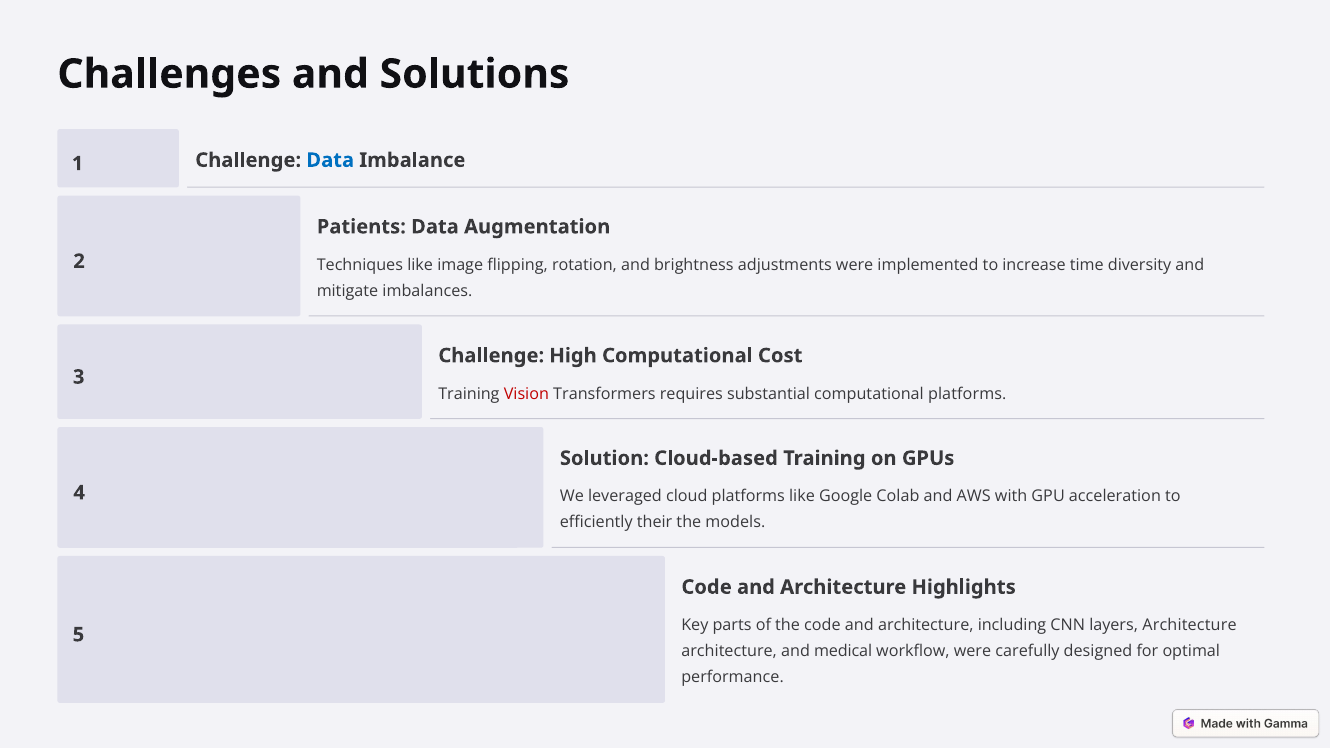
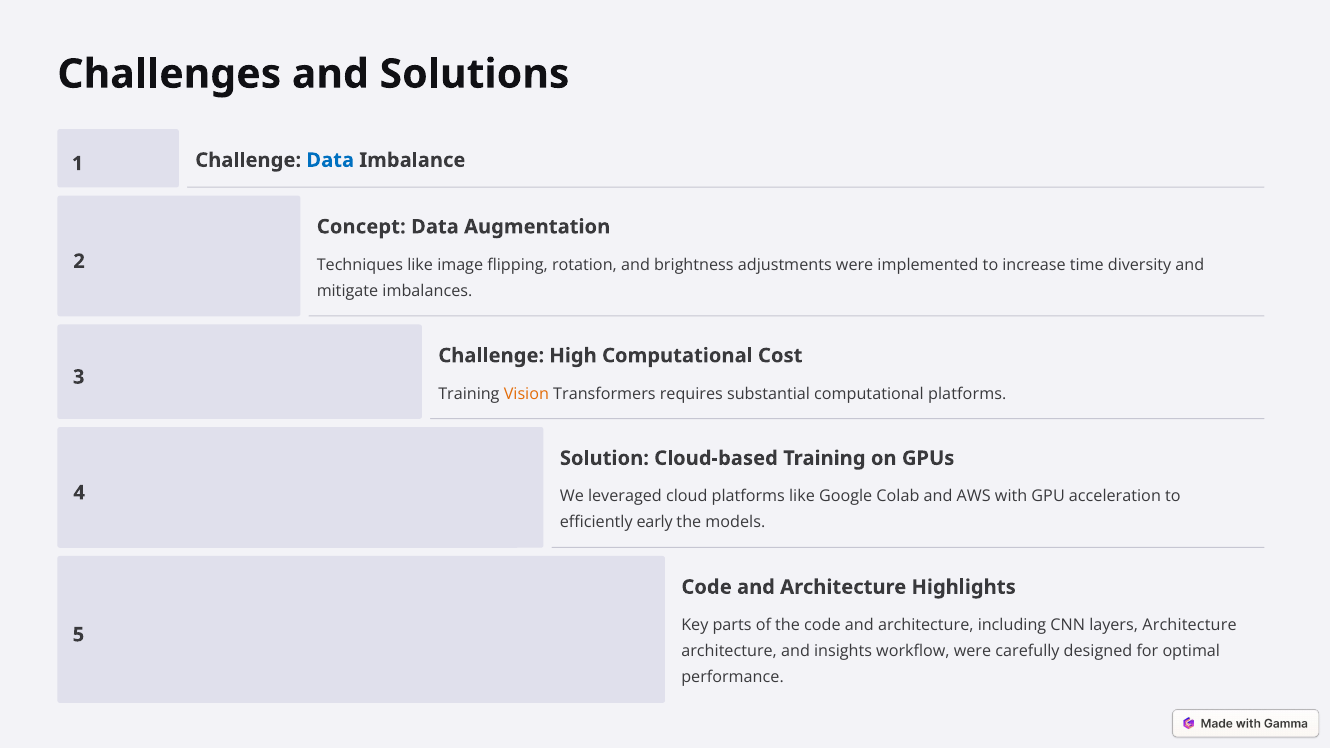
Patients: Patients -> Concept (361, 227)
Vision colour: red -> orange (526, 394)
their: their -> early (655, 522)
medical: medical -> insights (843, 651)
